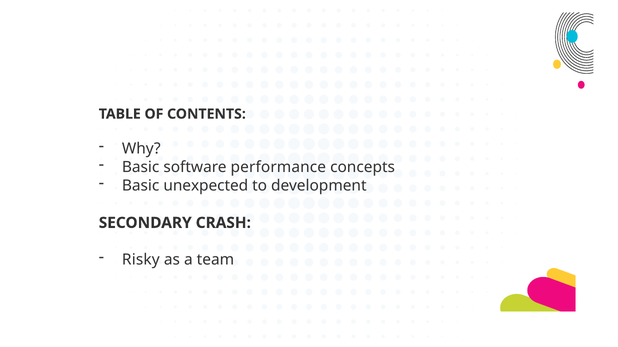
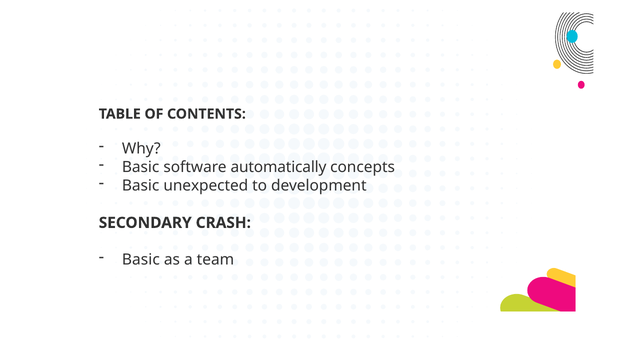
performance: performance -> automatically (278, 168)
Risky: Risky -> Basic (141, 260)
